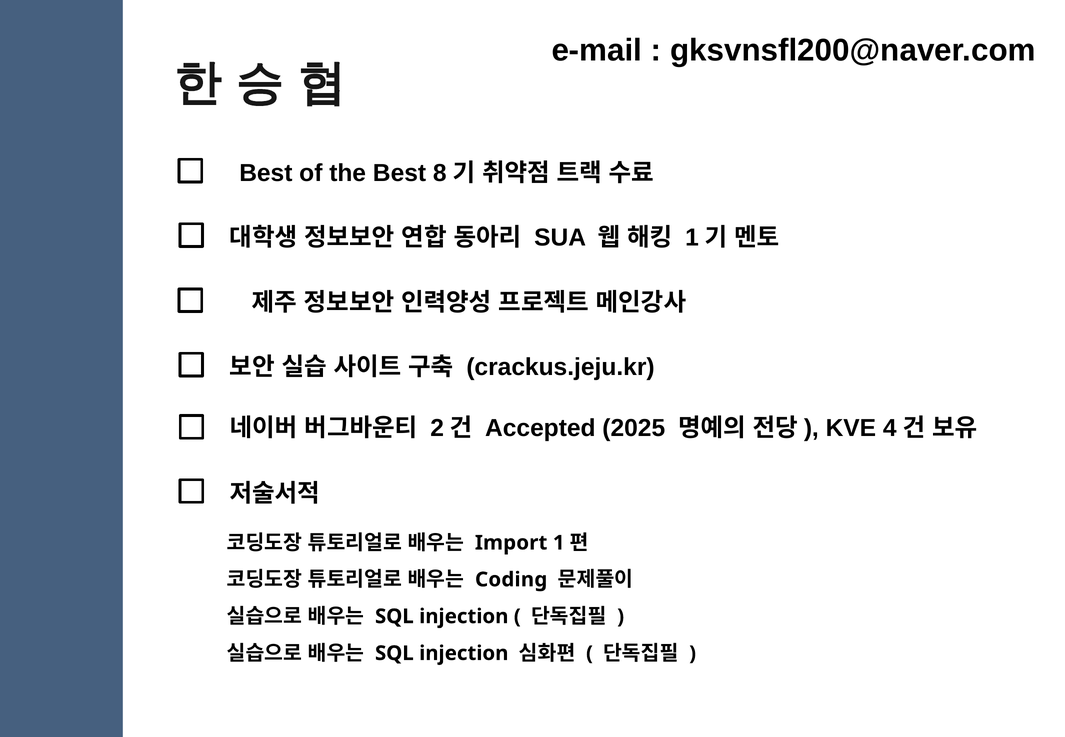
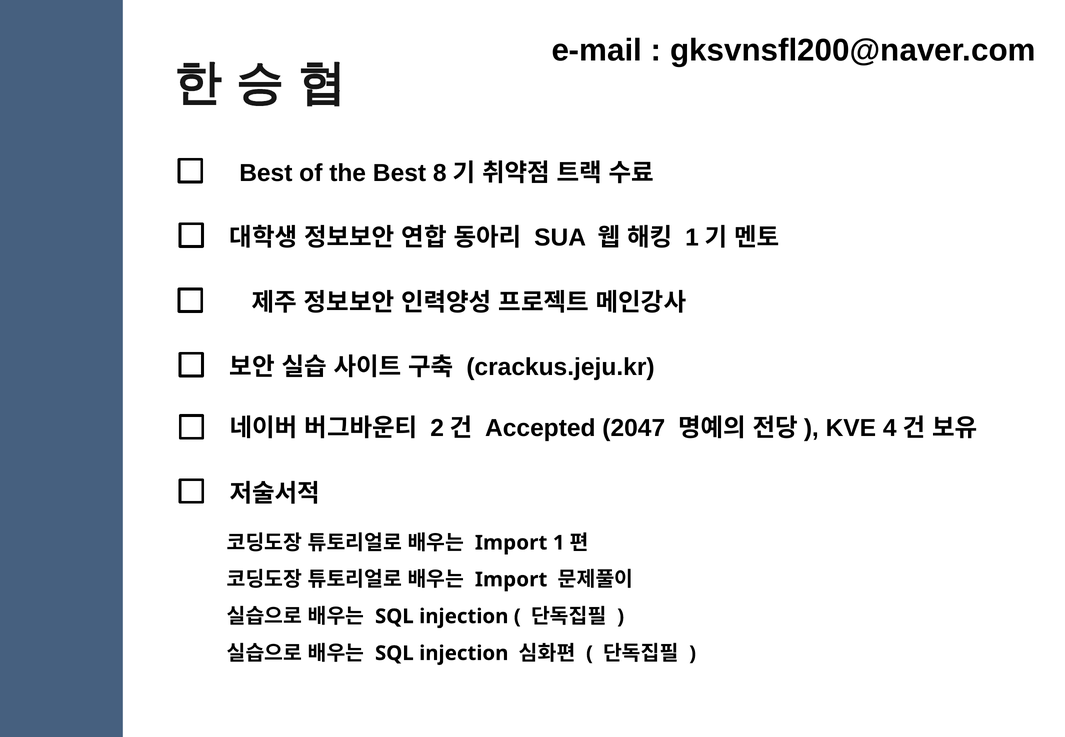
2025: 2025 -> 2047 (634, 428)
Coding: Coding -> Import (511, 580)
